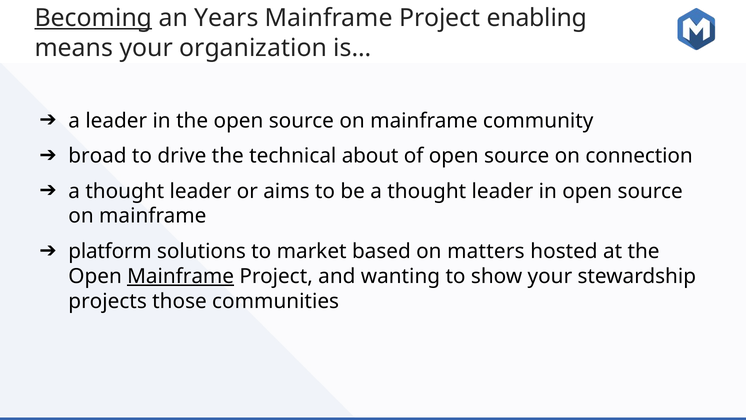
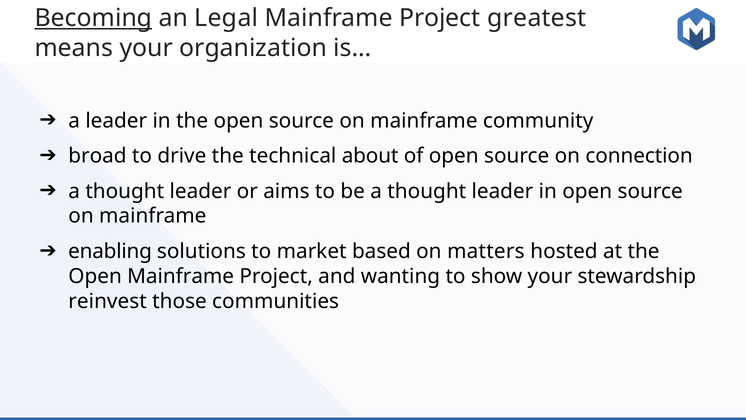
Years: Years -> Legal (226, 18)
enabling: enabling -> greatest (537, 18)
platform: platform -> enabling (110, 251)
Mainframe underline: present -> none (181, 276)
projects: projects -> reinvest (108, 301)
